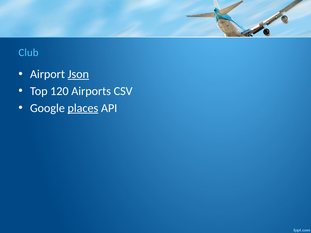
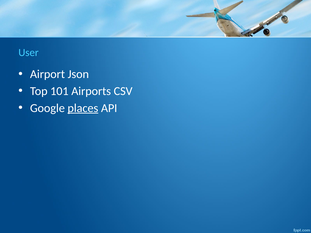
Club: Club -> User (29, 53)
Json underline: present -> none (78, 74)
120: 120 -> 101 (59, 91)
